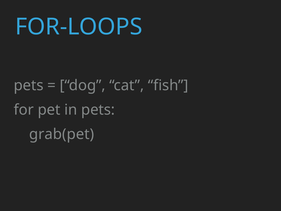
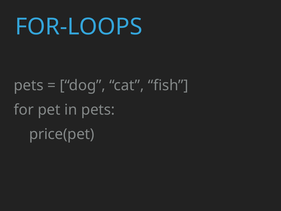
grab(pet: grab(pet -> price(pet (62, 134)
